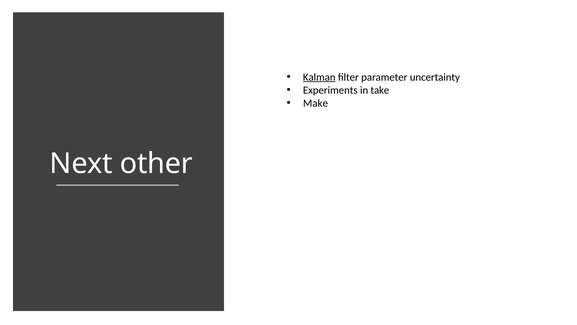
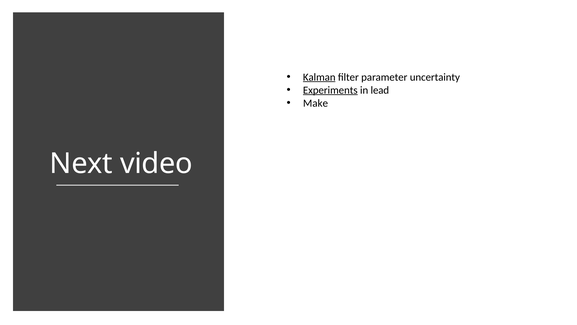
Experiments underline: none -> present (330, 90)
take: take -> lead (380, 90)
other: other -> video (156, 163)
